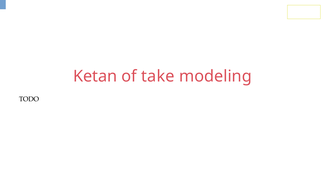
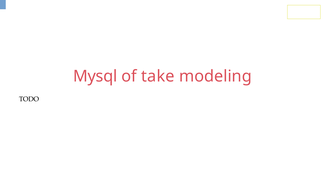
Ketan: Ketan -> Mysql (95, 76)
